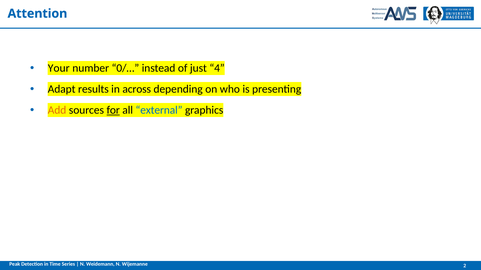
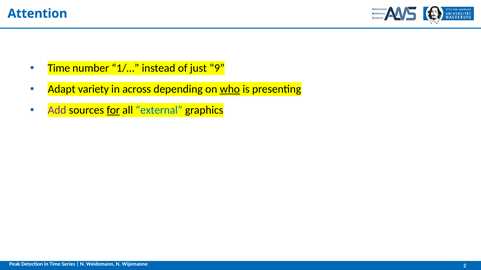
Your: Your -> Time (59, 68)
0/…: 0/… -> 1/… (125, 68)
4: 4 -> 9 (217, 68)
results: results -> variety (93, 89)
who underline: none -> present (230, 89)
Add colour: orange -> purple (57, 110)
